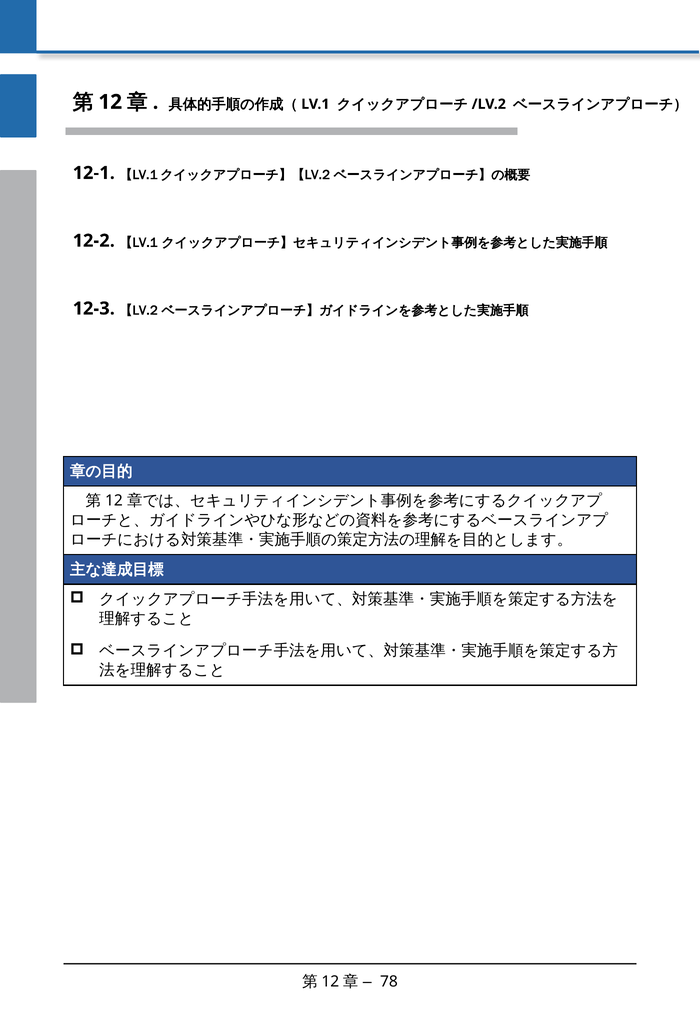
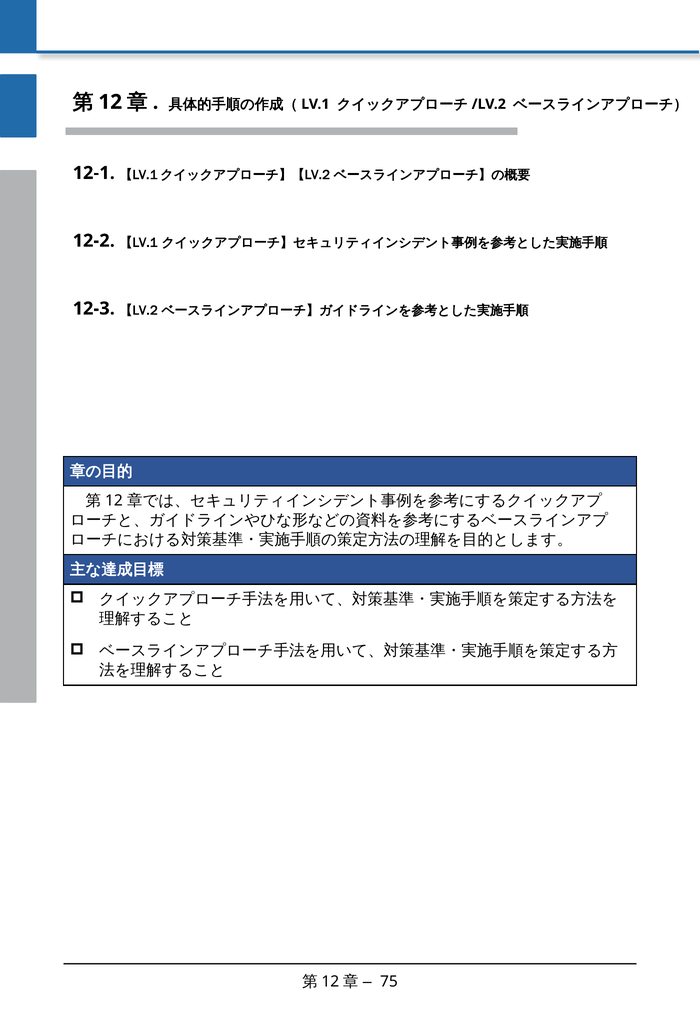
78: 78 -> 75 (389, 982)
